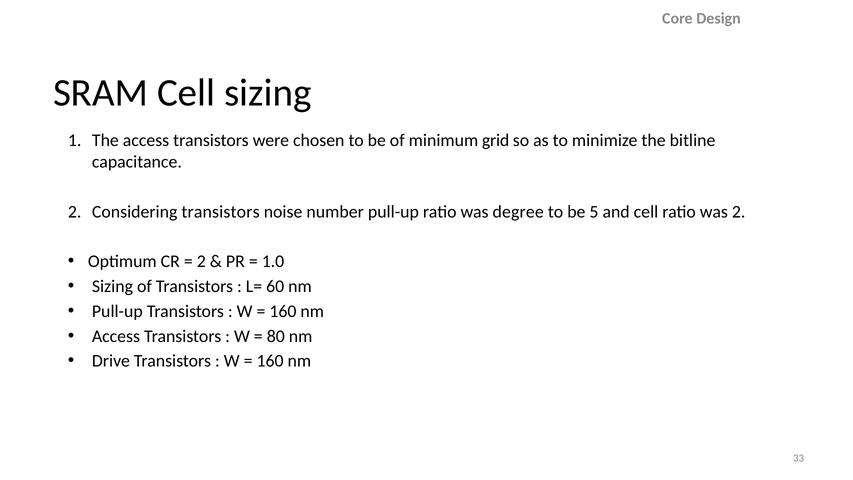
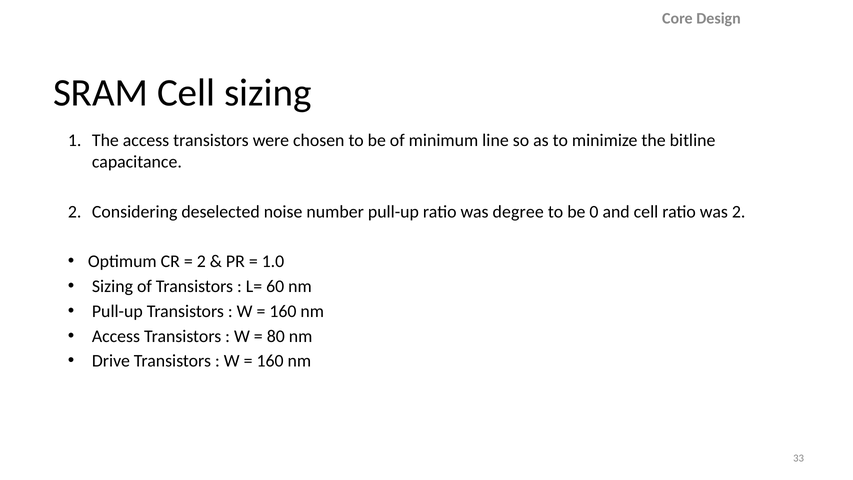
grid: grid -> line (495, 141)
Considering transistors: transistors -> deselected (221, 212)
5: 5 -> 0 (594, 212)
